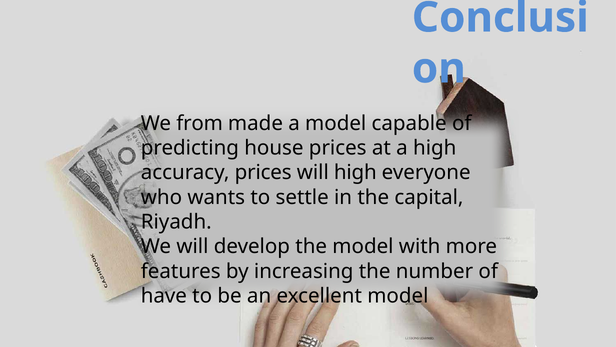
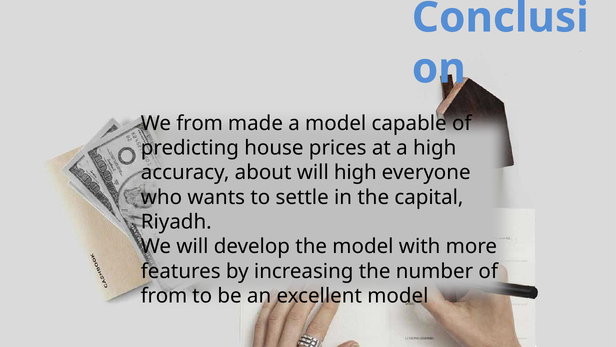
accuracy prices: prices -> about (263, 172)
have: have -> from (164, 296)
